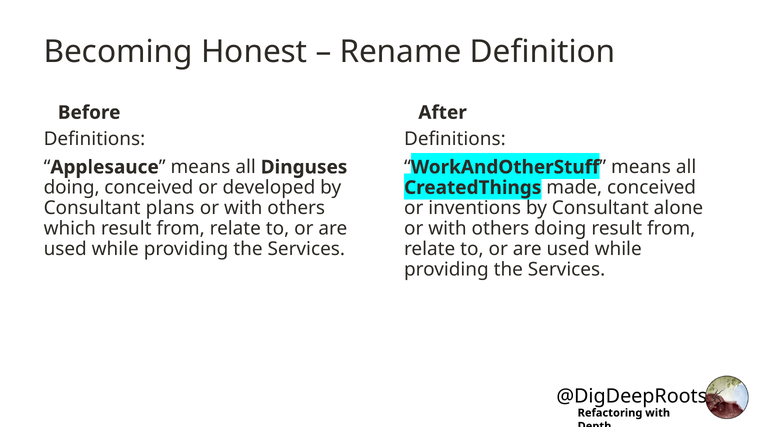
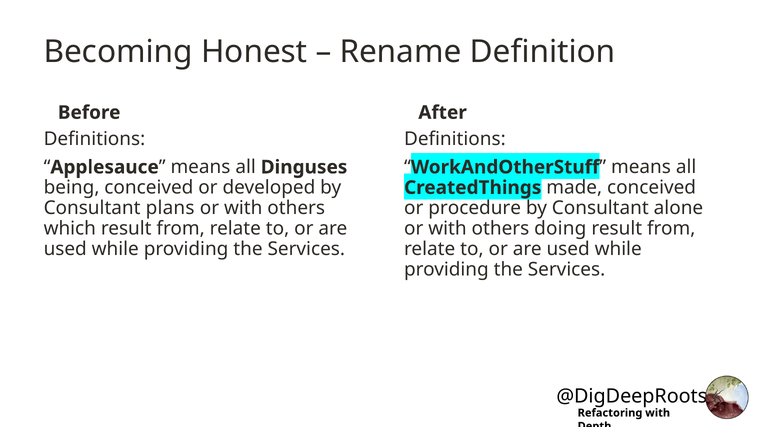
doing: doing -> being (72, 188)
inventions: inventions -> procedure (475, 208)
